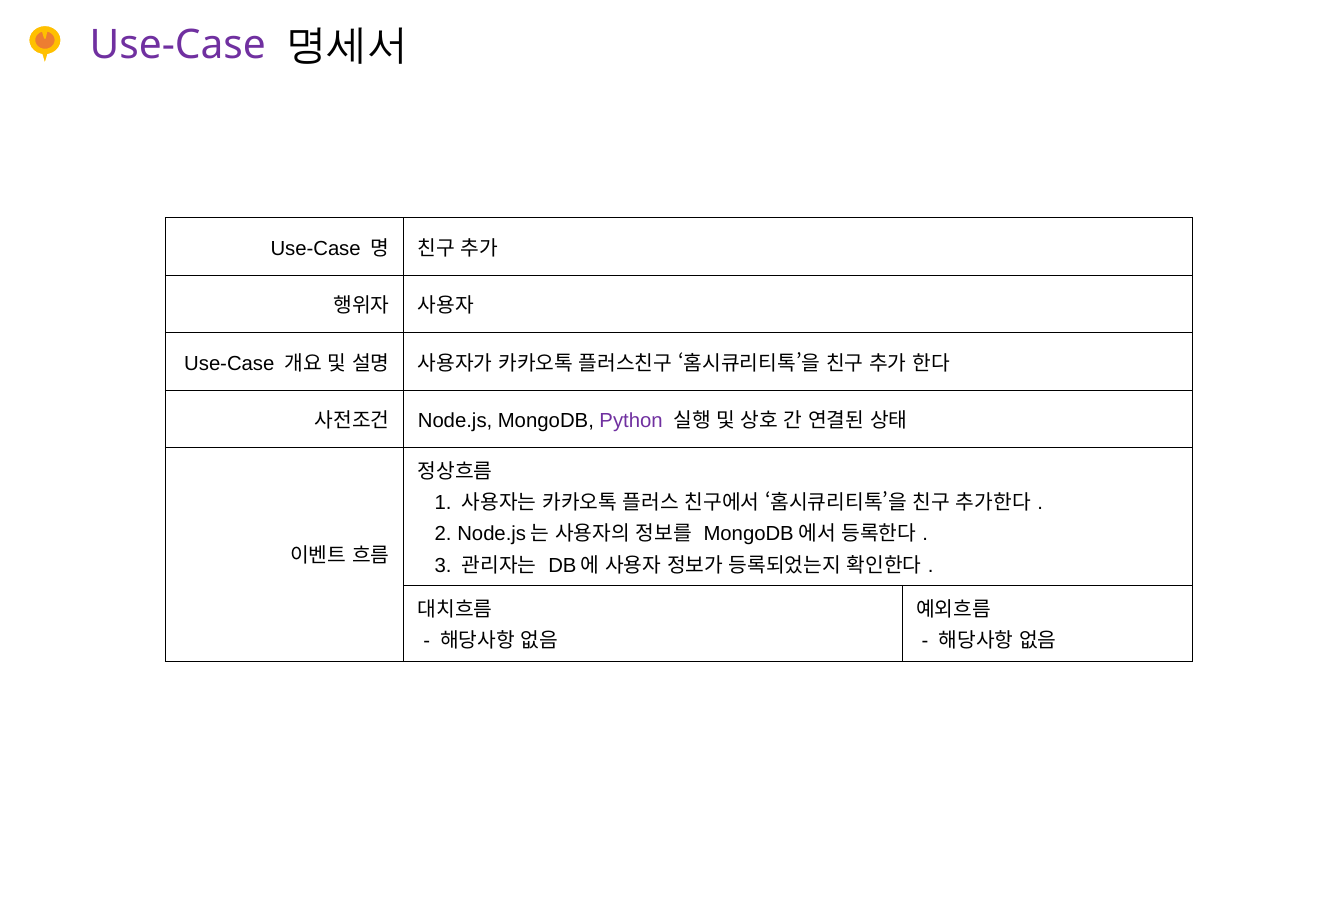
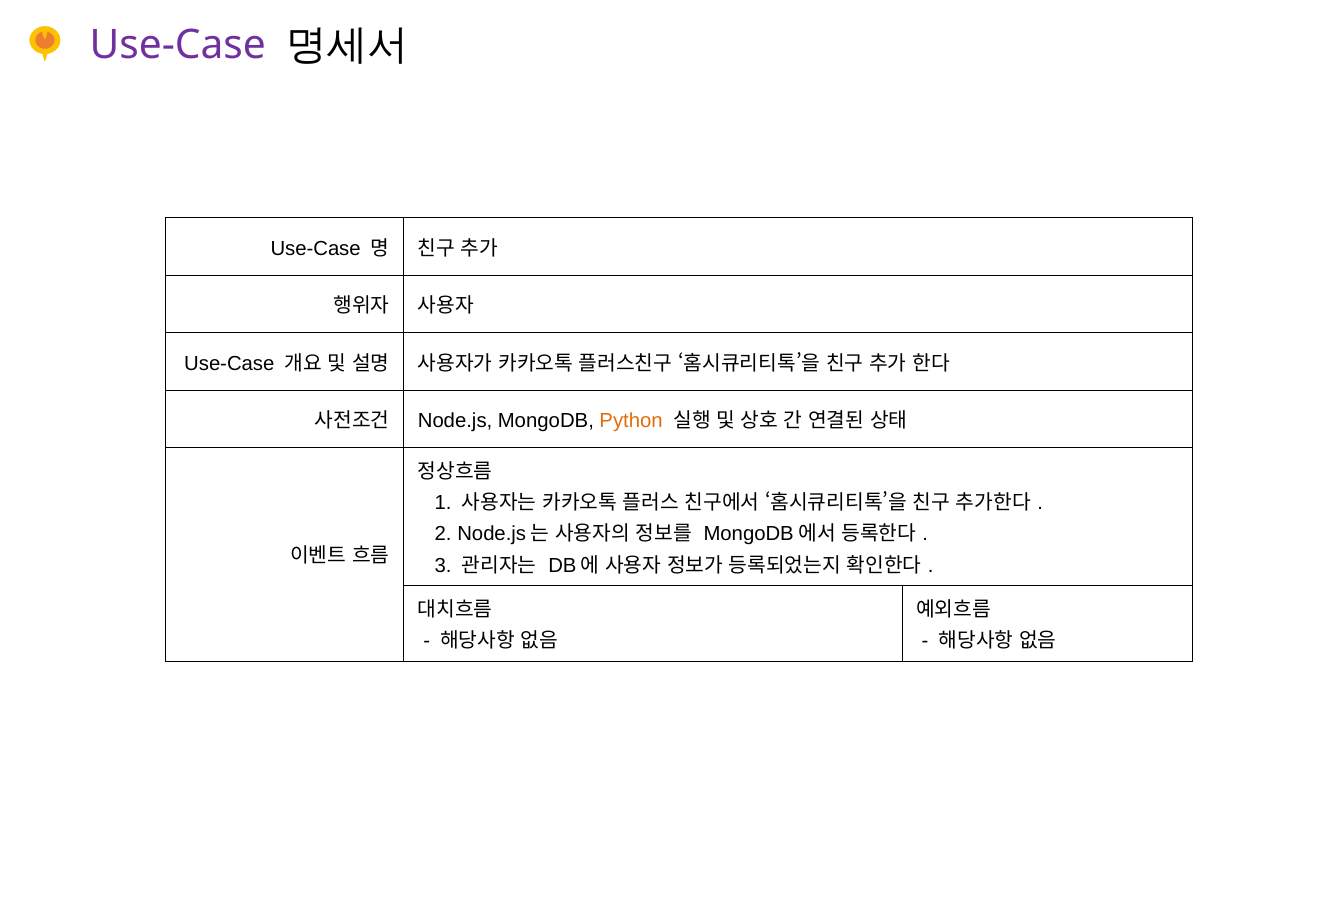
Python colour: purple -> orange (631, 421)
